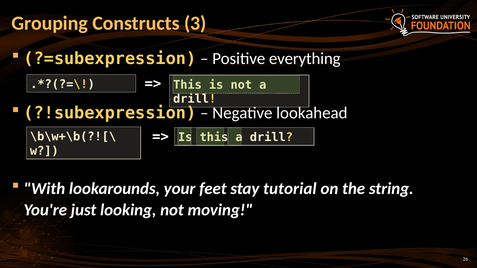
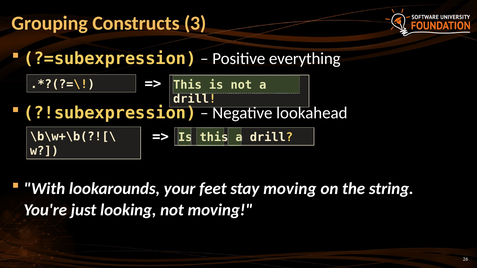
stay tutorial: tutorial -> moving (290, 189)
